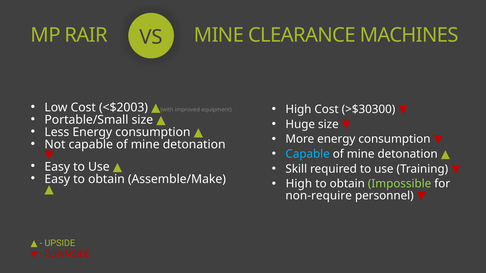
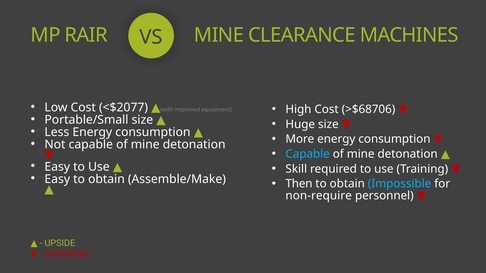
<$2003: <$2003 -> <$2077 (123, 108)
>$30300: >$30300 -> >$68706 (368, 109)
High: High -> Then (299, 184)
Impossible colour: light green -> light blue (400, 184)
